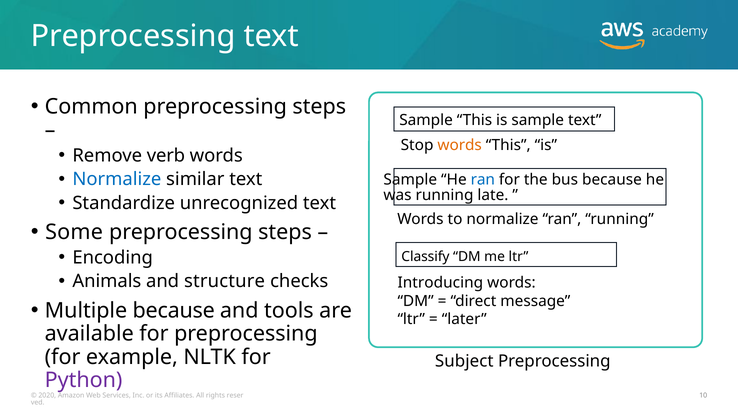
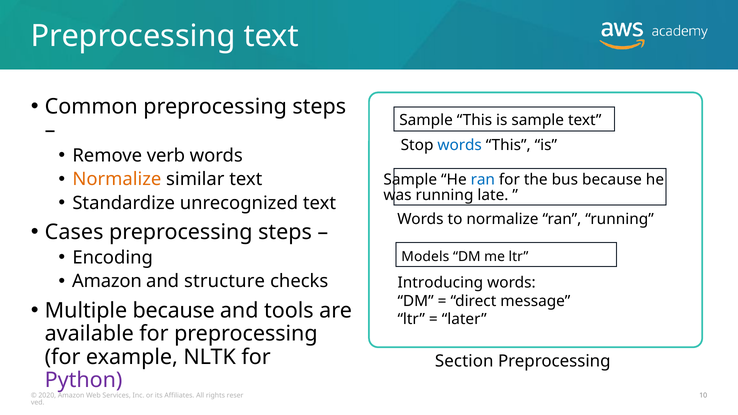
words colour: orange -> blue (460, 145)
Normalize colour: blue -> orange (117, 179)
Some: Some -> Cases (74, 232)
Classify: Classify -> Models (425, 257)
Animals: Animals -> Amazon (107, 281)
Subject: Subject -> Section (464, 361)
